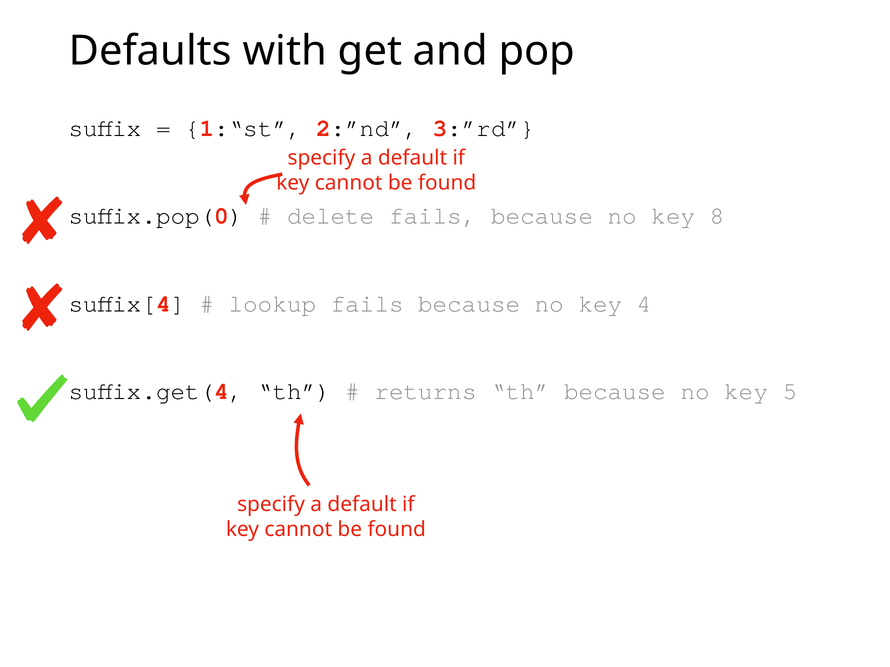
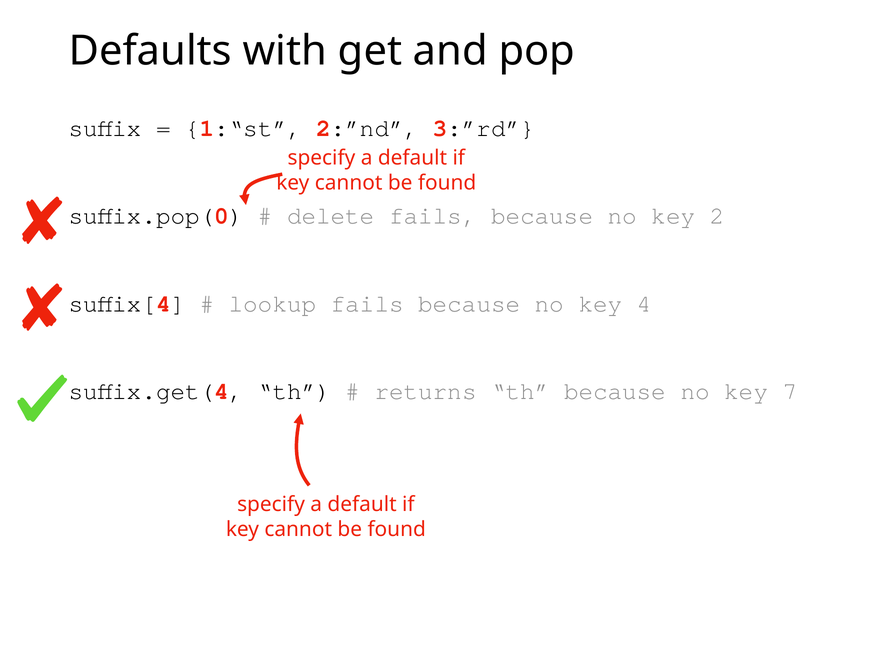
8: 8 -> 2 (717, 216)
5: 5 -> 7 (790, 391)
